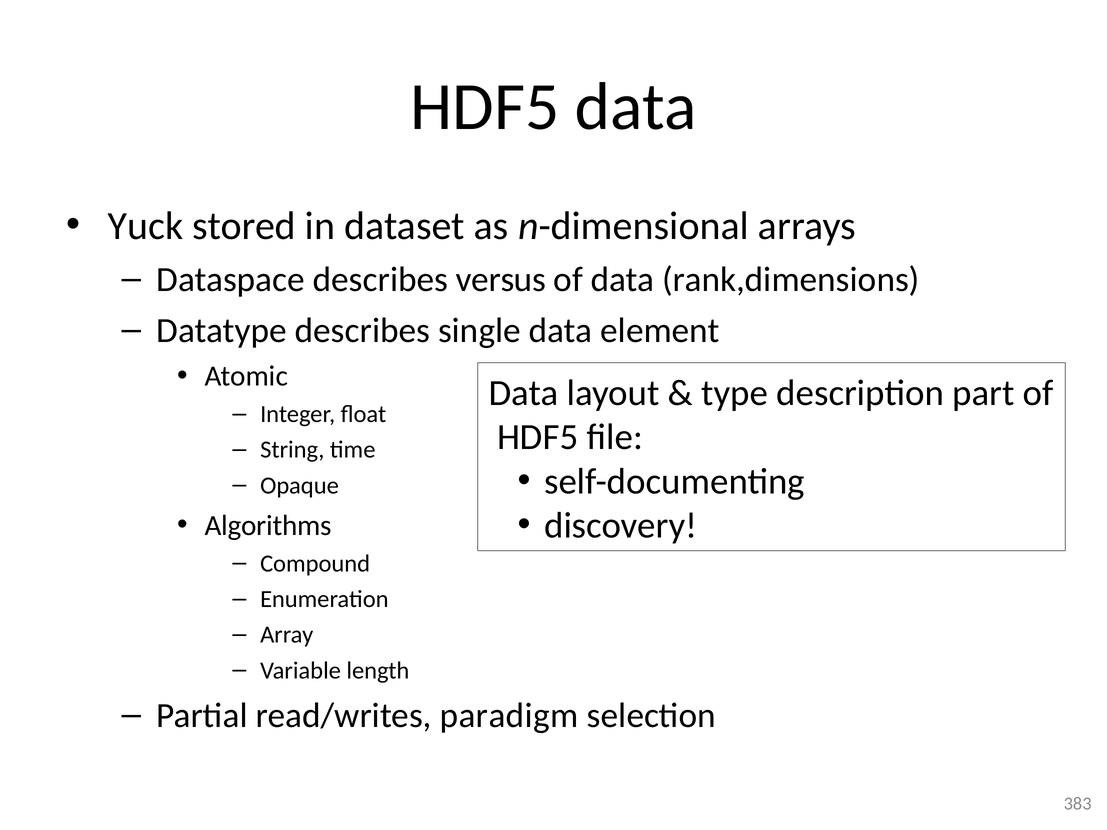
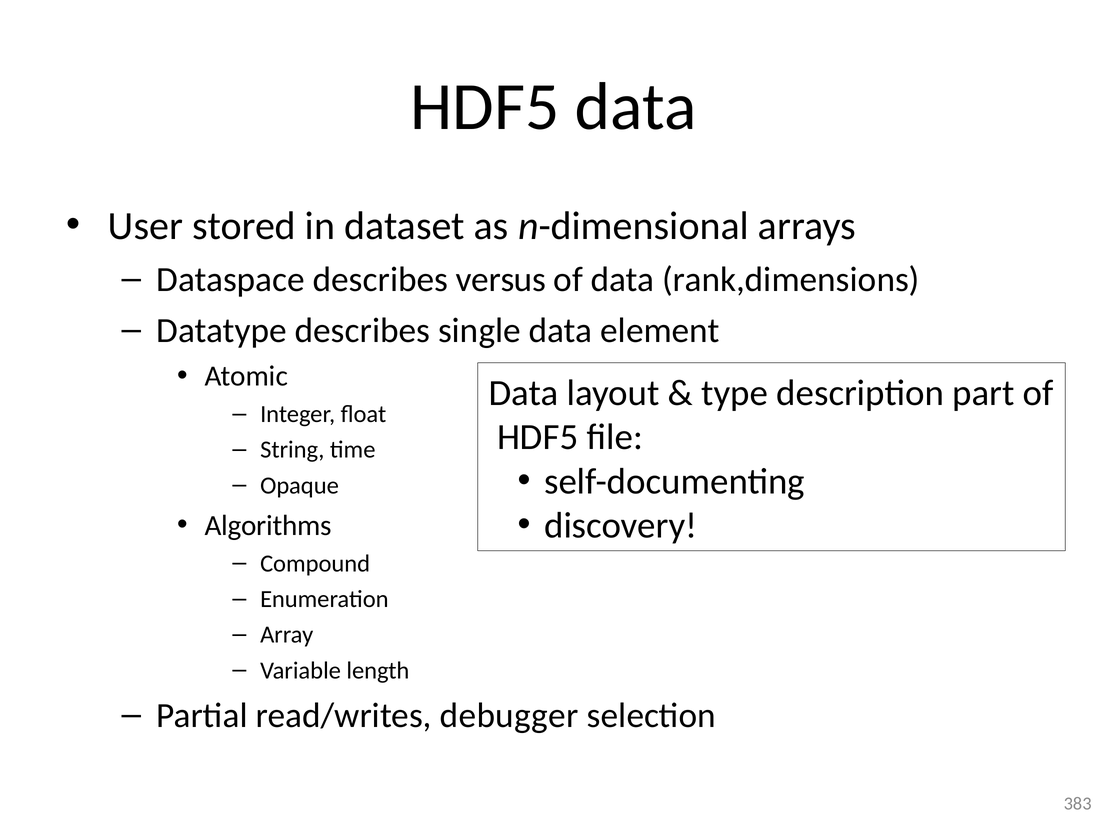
Yuck: Yuck -> User (146, 226)
paradigm: paradigm -> debugger (509, 716)
